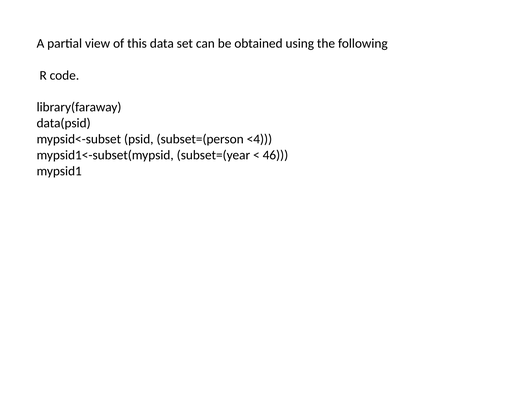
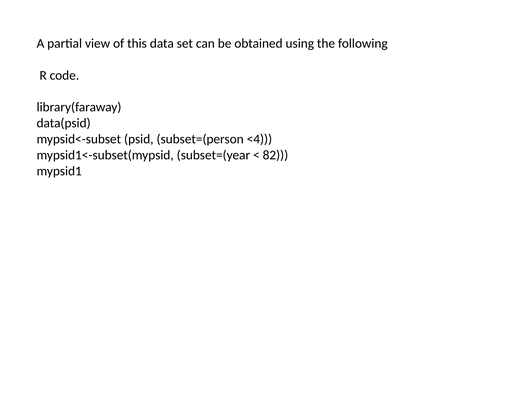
46: 46 -> 82 (275, 155)
